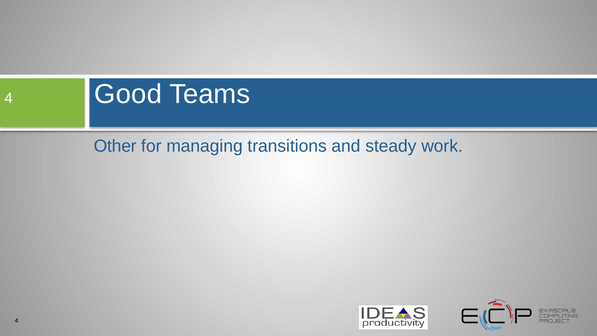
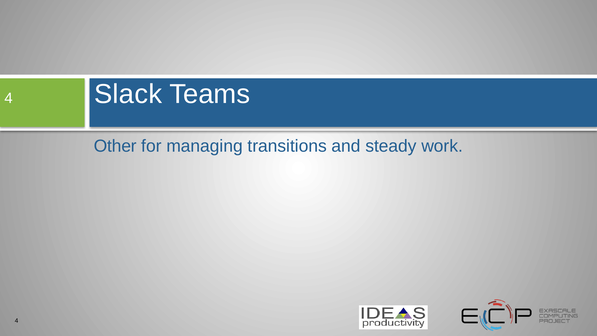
Good: Good -> Slack (128, 94)
